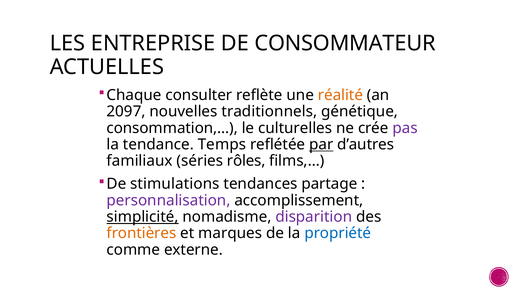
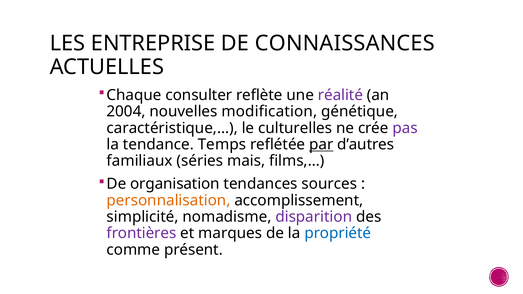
CONSOMMATEUR: CONSOMMATEUR -> CONNAISSANCES (345, 43)
réalité colour: orange -> purple (340, 95)
2097: 2097 -> 2004 (126, 112)
traditionnels: traditionnels -> modification (269, 112)
consommation,…: consommation,… -> caractéristique,… (172, 128)
rôles: rôles -> mais (246, 161)
stimulations: stimulations -> organisation (175, 184)
partage: partage -> sources (329, 184)
personnalisation colour: purple -> orange (169, 200)
simplicité underline: present -> none (143, 217)
frontières colour: orange -> purple (141, 233)
externe: externe -> présent (193, 250)
